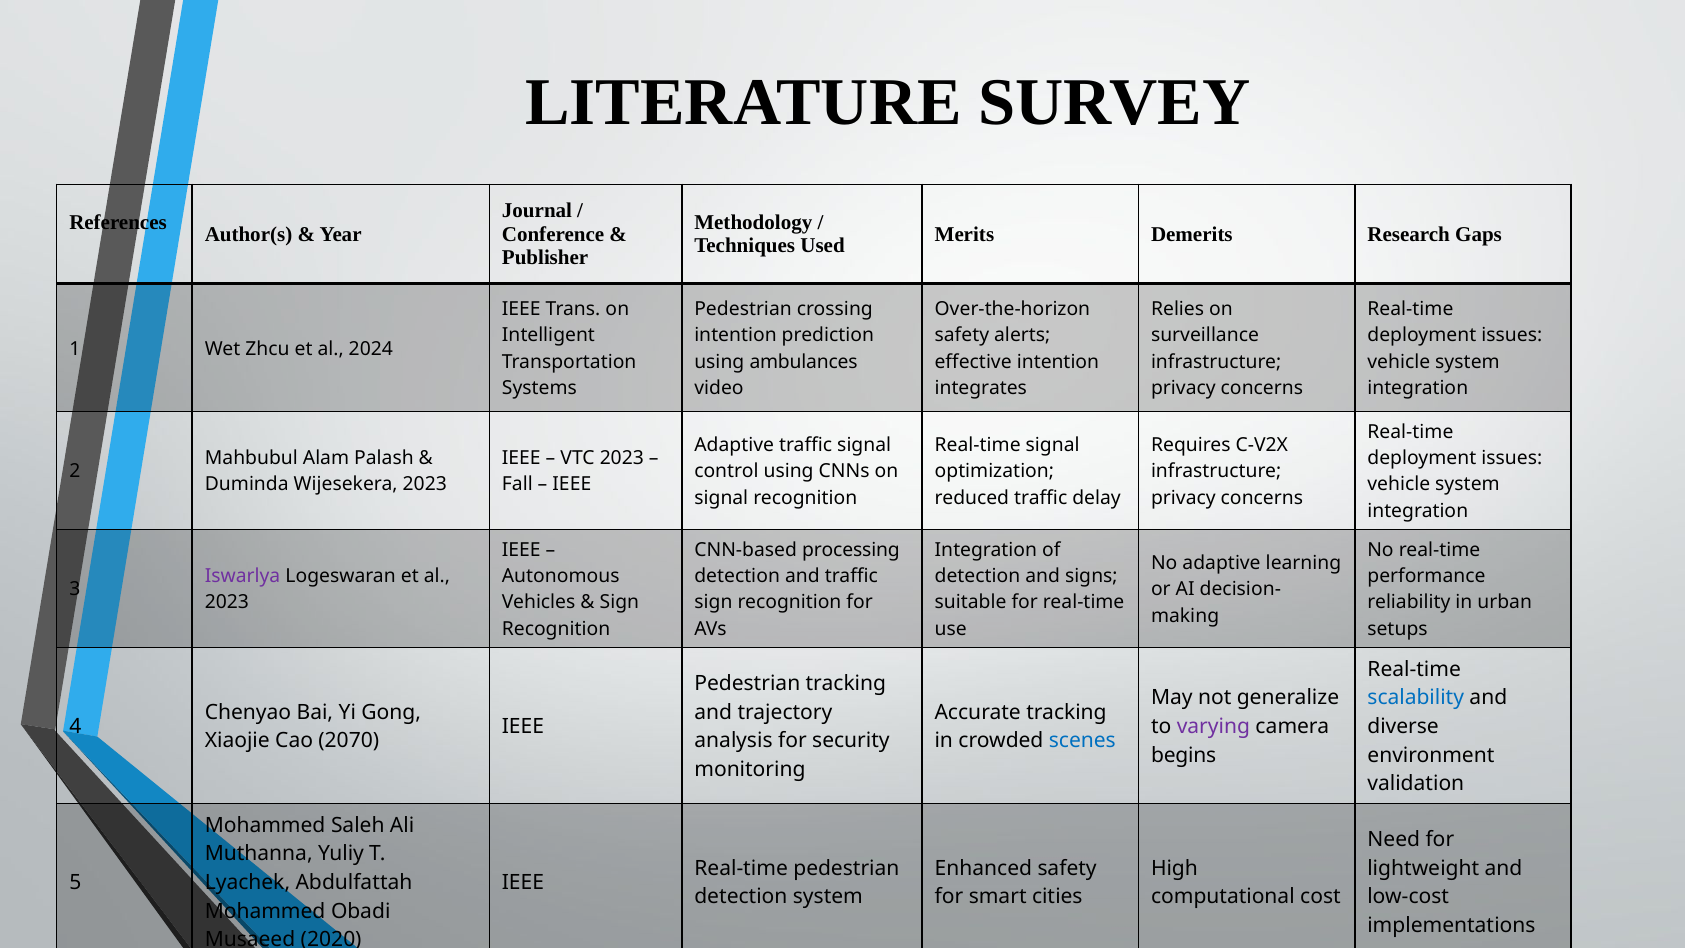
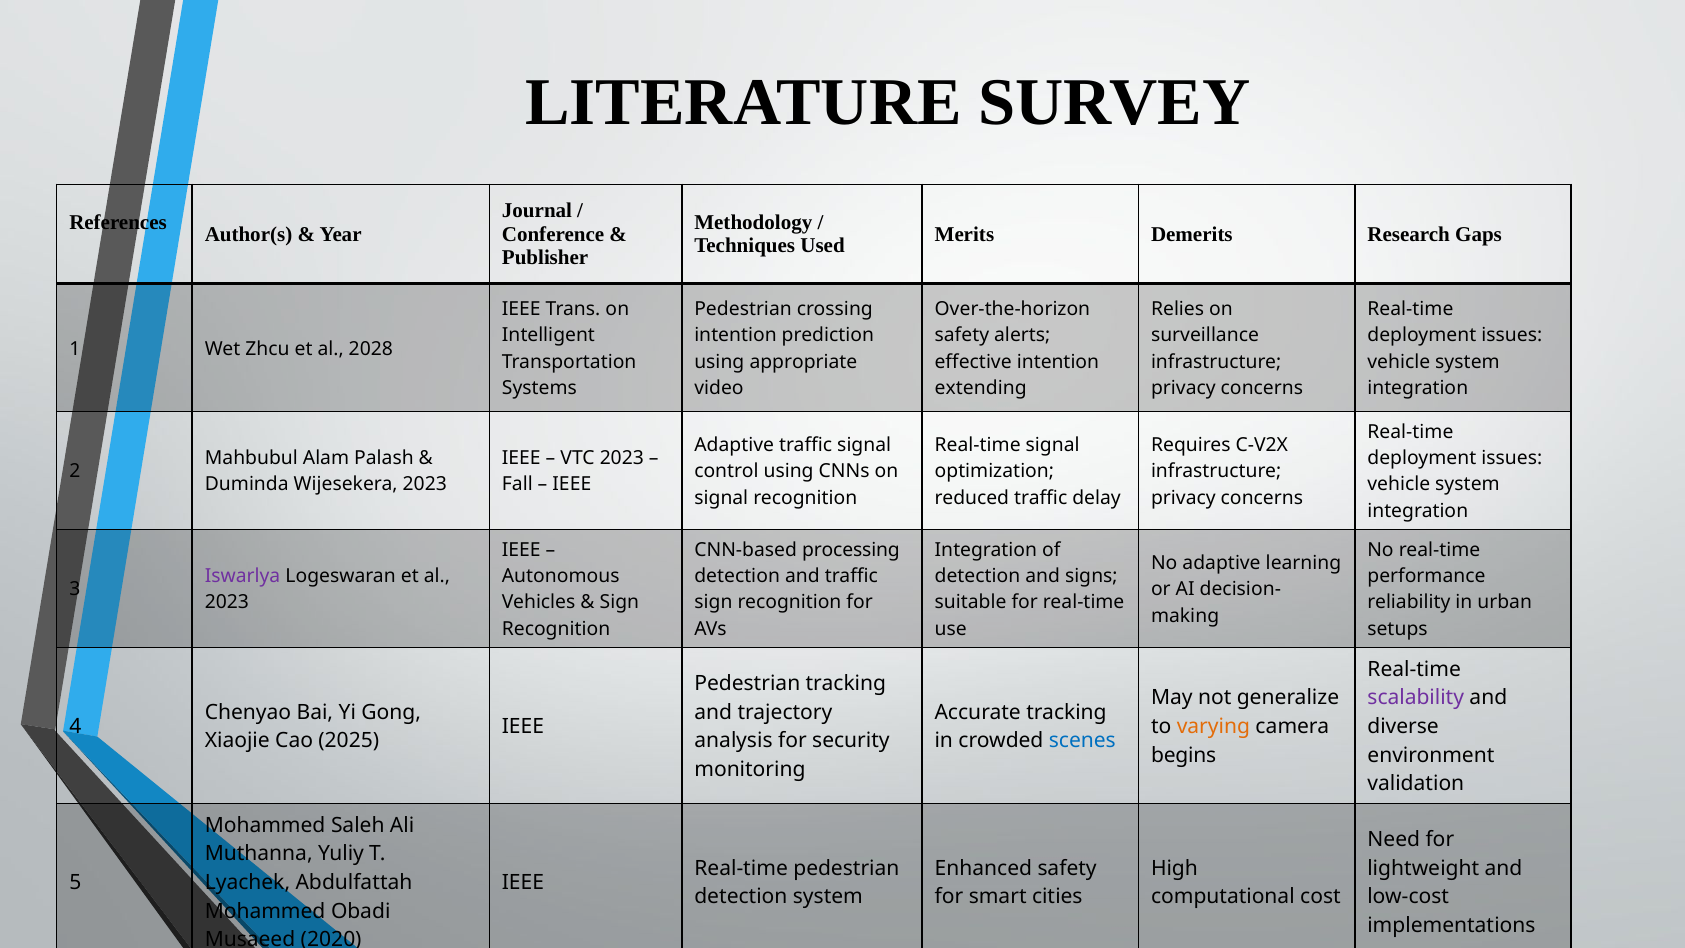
2024: 2024 -> 2028 (371, 349)
ambulances: ambulances -> appropriate (803, 362)
integrates: integrates -> extending (981, 388)
scalability colour: blue -> purple (1416, 698)
varying colour: purple -> orange (1213, 726)
2070: 2070 -> 2025 (349, 741)
